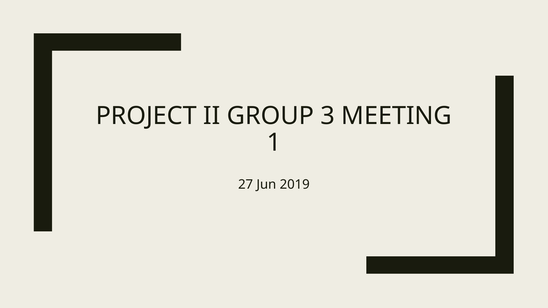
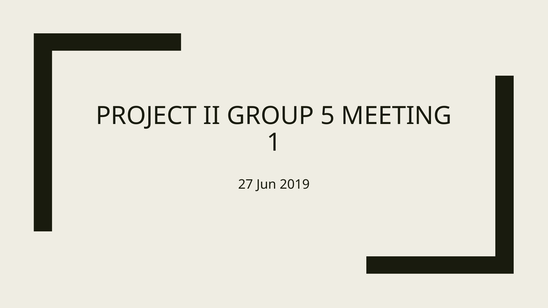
3: 3 -> 5 (328, 116)
